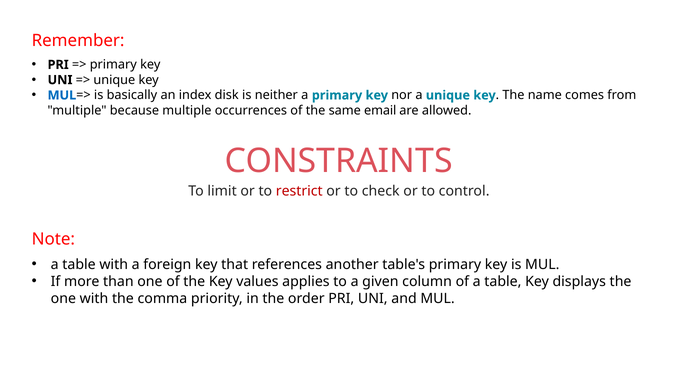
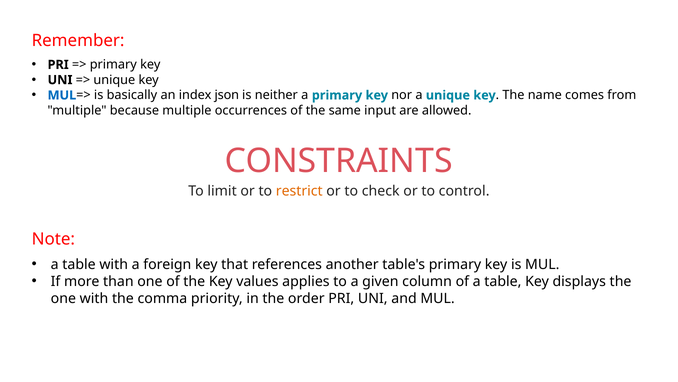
disk: disk -> json (227, 95)
email: email -> input (380, 110)
restrict colour: red -> orange (299, 191)
